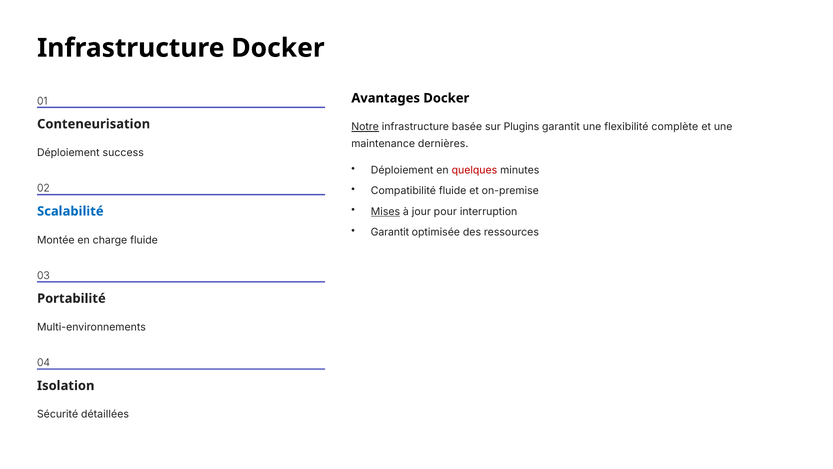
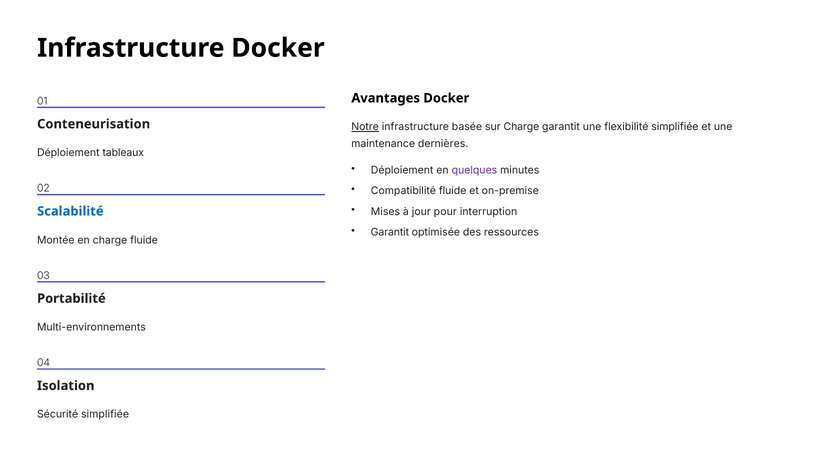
sur Plugins: Plugins -> Charge (521, 127)
flexibilité complète: complète -> simplifiée (675, 127)
success: success -> tableaux (123, 153)
quelques colour: red -> purple (474, 170)
Mises underline: present -> none (385, 211)
Sécurité détaillées: détaillées -> simplifiée (105, 414)
